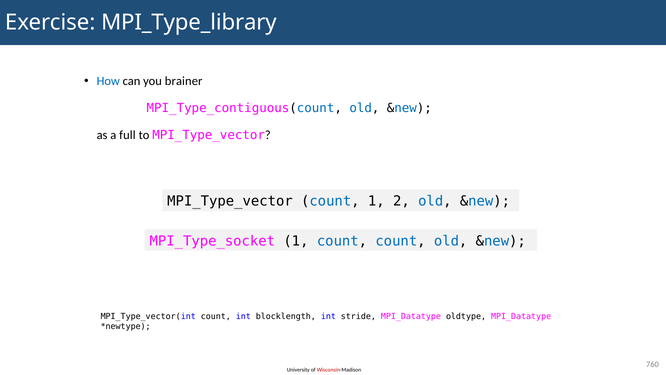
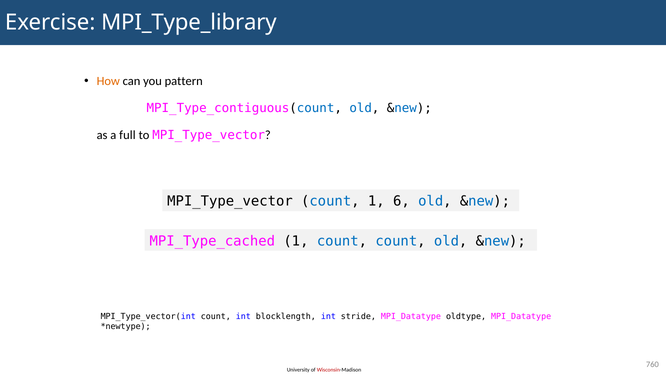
How colour: blue -> orange (108, 81)
brainer: brainer -> pattern (184, 81)
2: 2 -> 6 (401, 201)
MPI_Type_socket: MPI_Type_socket -> MPI_Type_cached (212, 241)
